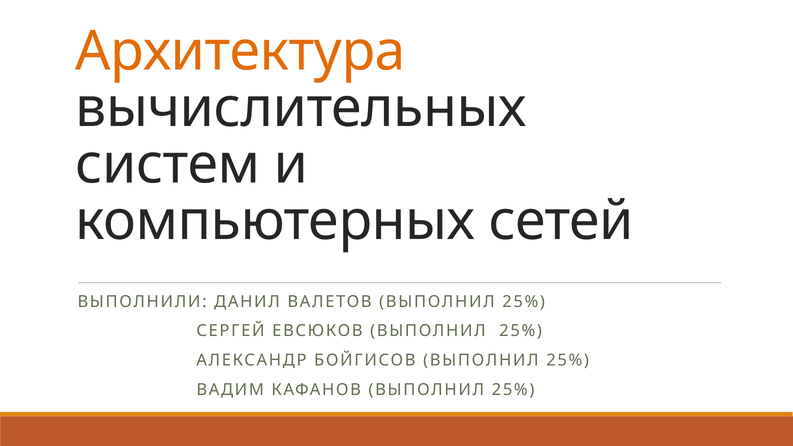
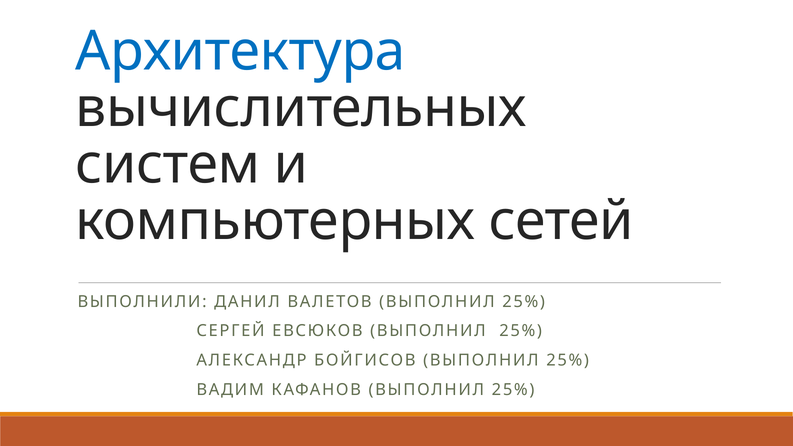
Архитектура colour: orange -> blue (240, 52)
